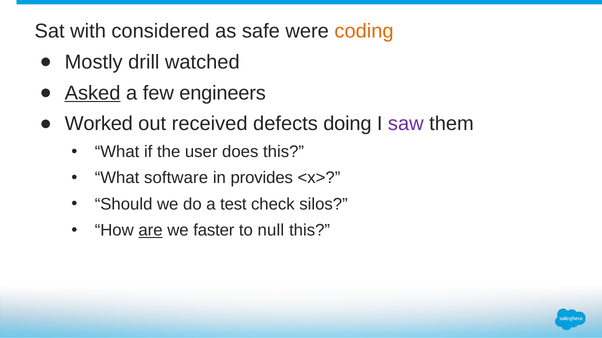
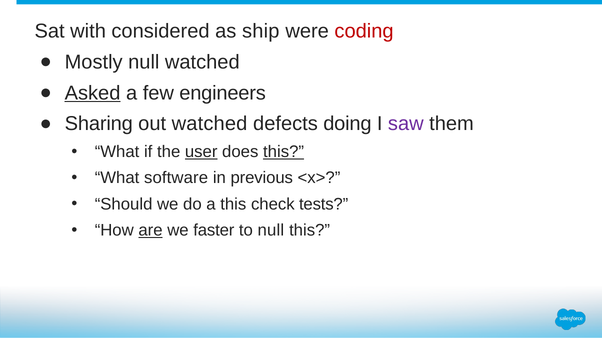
safe: safe -> ship (261, 31)
coding colour: orange -> red (364, 31)
Mostly drill: drill -> null (144, 62)
Worked: Worked -> Sharing (99, 124)
out received: received -> watched (210, 124)
user underline: none -> present (201, 152)
this underline: none -> present (284, 152)
provides: provides -> previous (262, 178)
a test: test -> this (233, 205)
silos: silos -> tests (324, 205)
